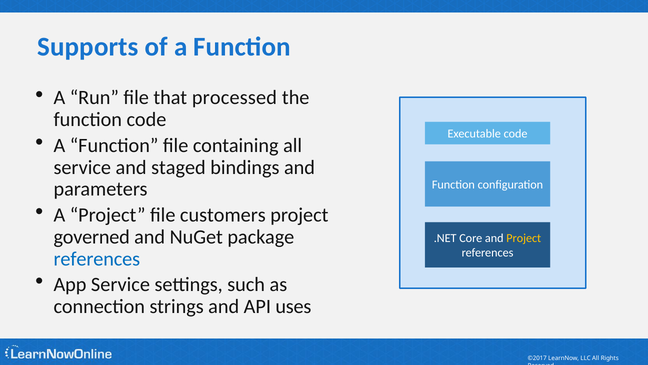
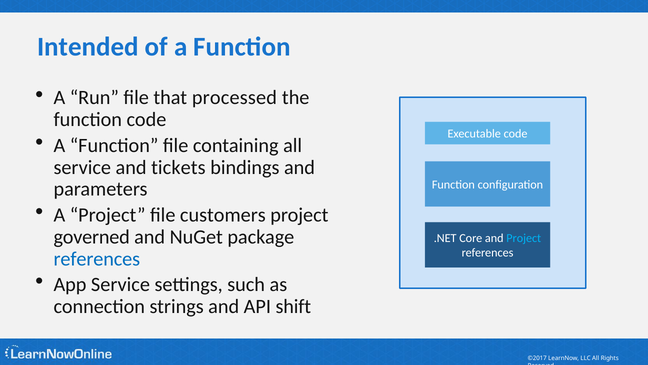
Supports: Supports -> Intended (88, 47)
staged: staged -> tickets (178, 167)
Project colour: yellow -> light blue (524, 238)
uses: uses -> shift (293, 306)
